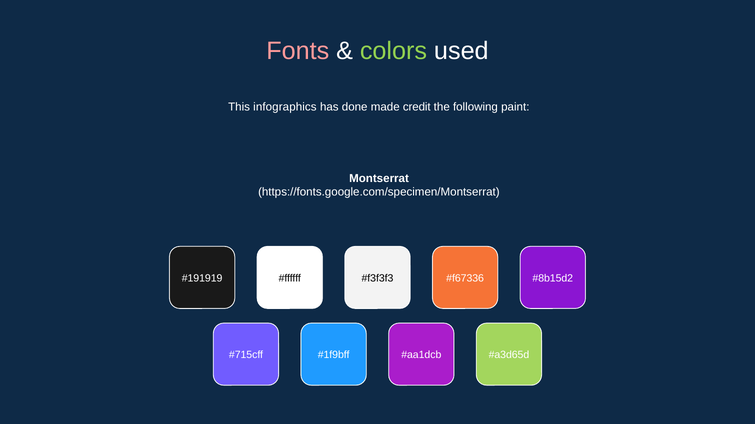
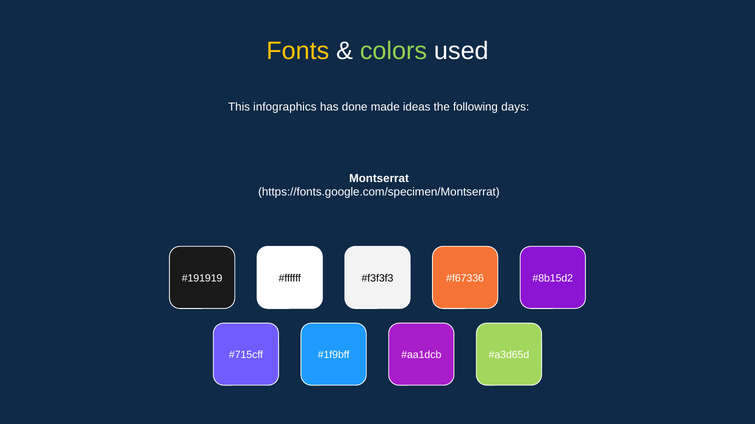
Fonts colour: pink -> yellow (298, 51)
credit: credit -> ideas (417, 107)
paint: paint -> days (515, 107)
